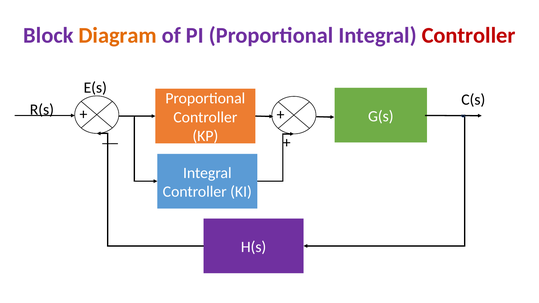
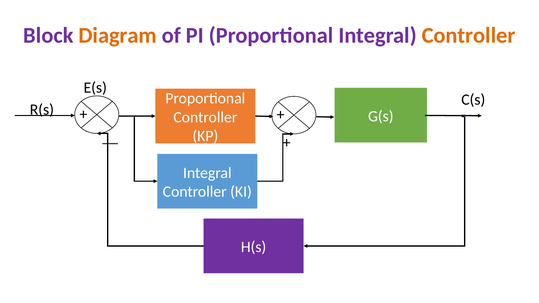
Controller colour: red -> orange (469, 36)
